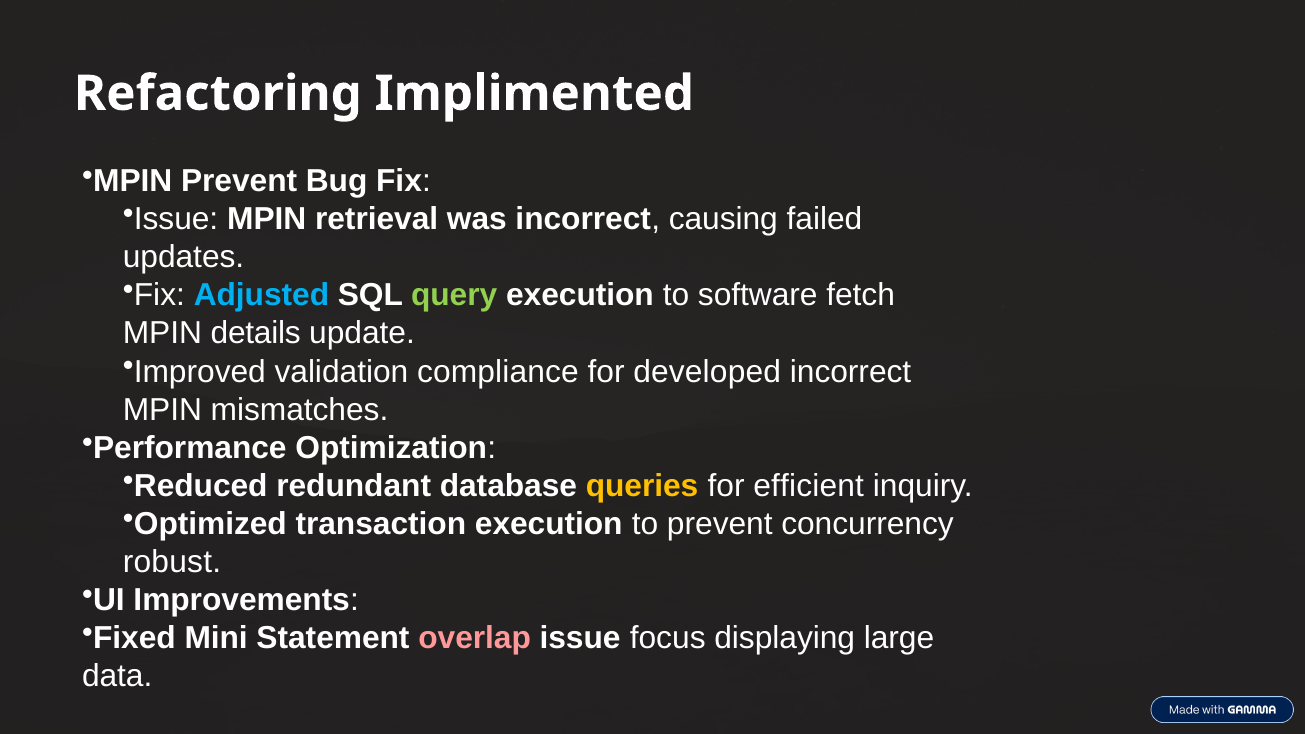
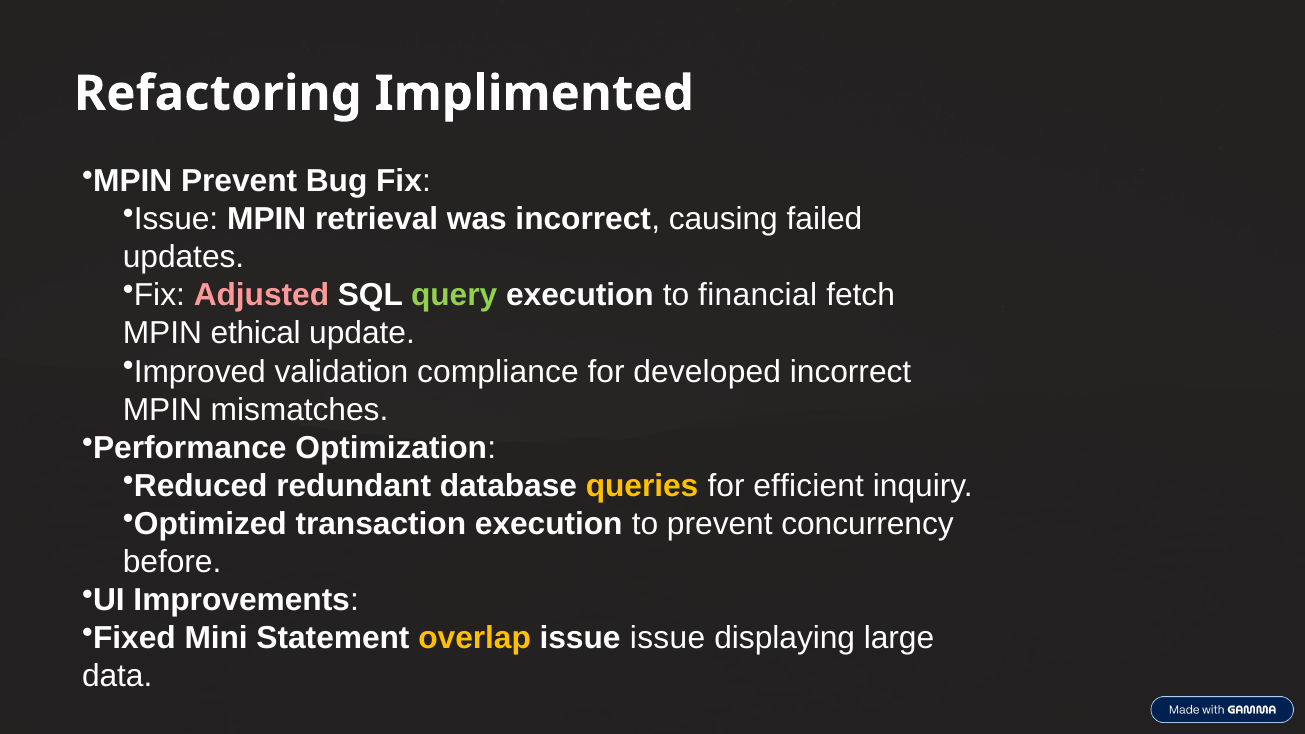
Adjusted colour: light blue -> pink (261, 295)
software: software -> financial (758, 295)
details: details -> ethical (256, 334)
robust: robust -> before (172, 562)
overlap colour: pink -> yellow (475, 638)
issue focus: focus -> issue (668, 638)
